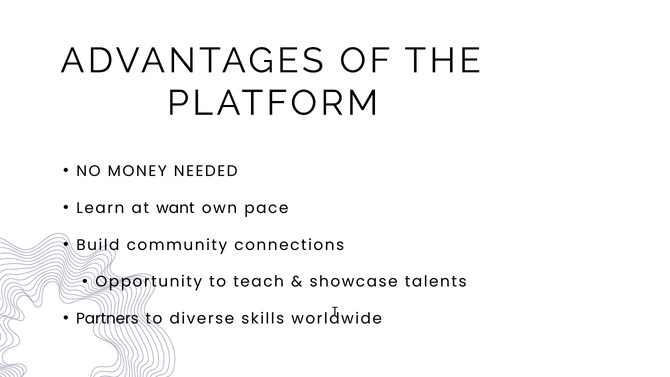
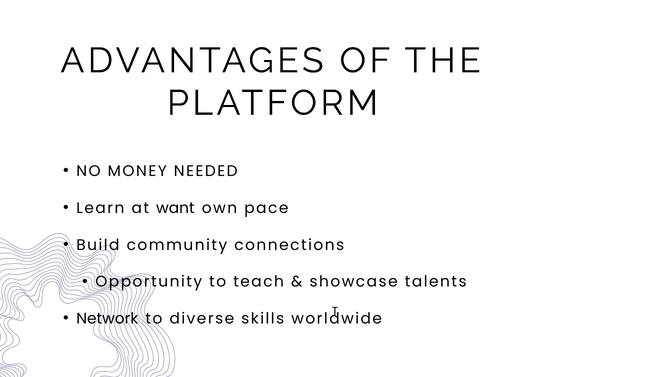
Partners: Partners -> Network (107, 319)
